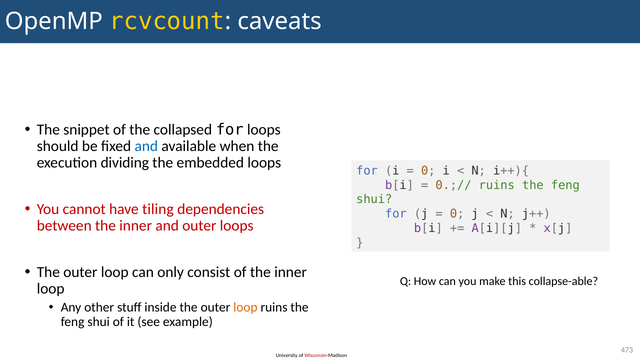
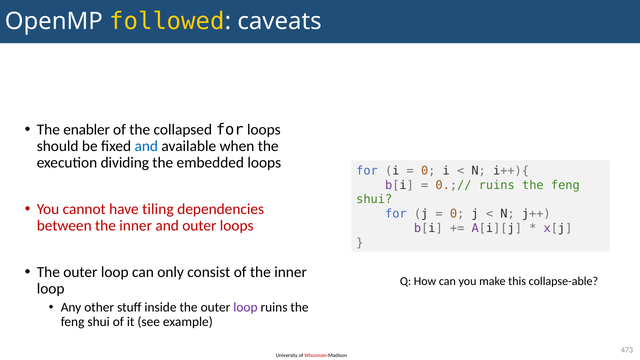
rcvcount: rcvcount -> followed (167, 21)
snippet: snippet -> enabler (87, 130)
loop colour: orange -> purple (245, 307)
